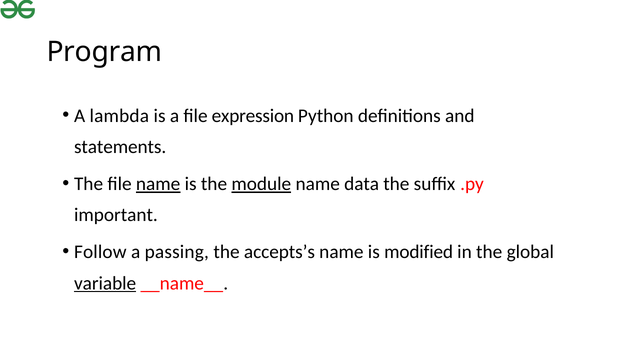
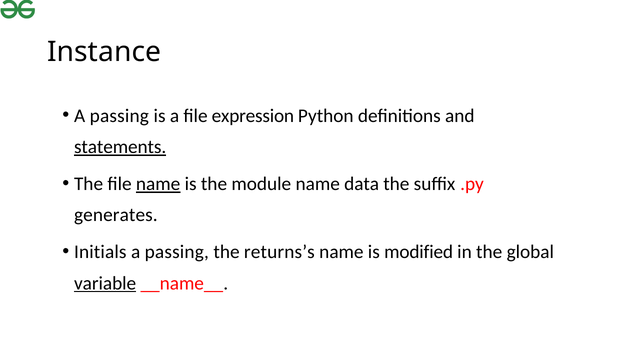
Program: Program -> Instance (104, 52)
lambda: lambda -> passing (119, 116)
statements underline: none -> present (120, 147)
module underline: present -> none (261, 184)
important: important -> generates (116, 215)
Follow: Follow -> Initials (100, 252)
accepts’s: accepts’s -> returns’s (279, 252)
